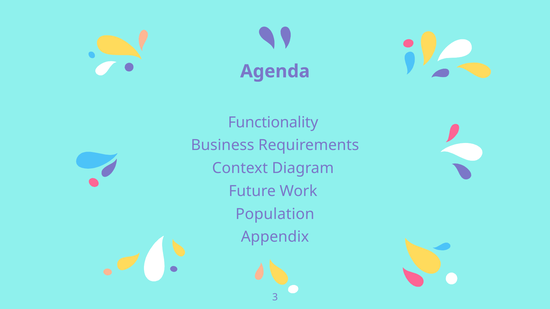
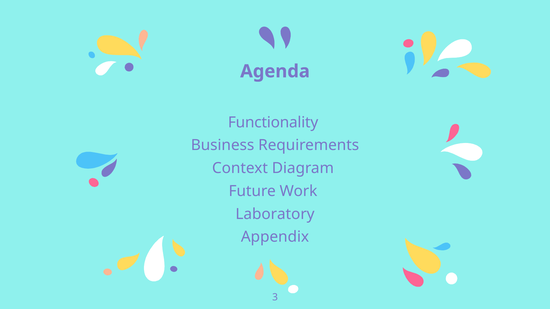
Population: Population -> Laboratory (275, 214)
